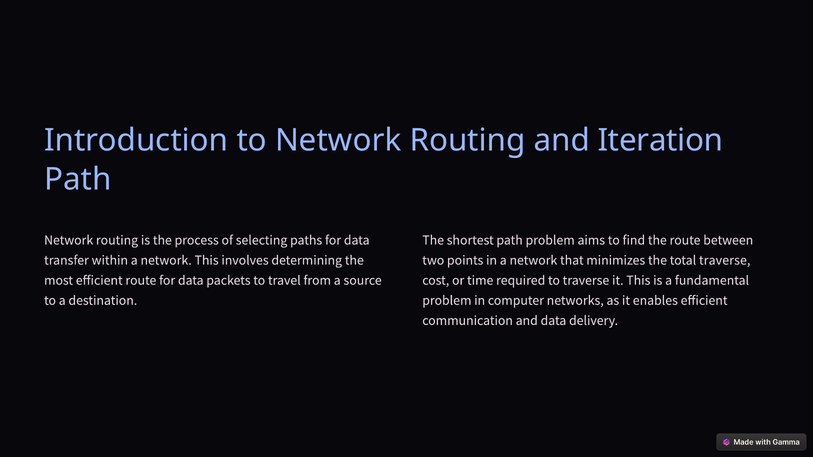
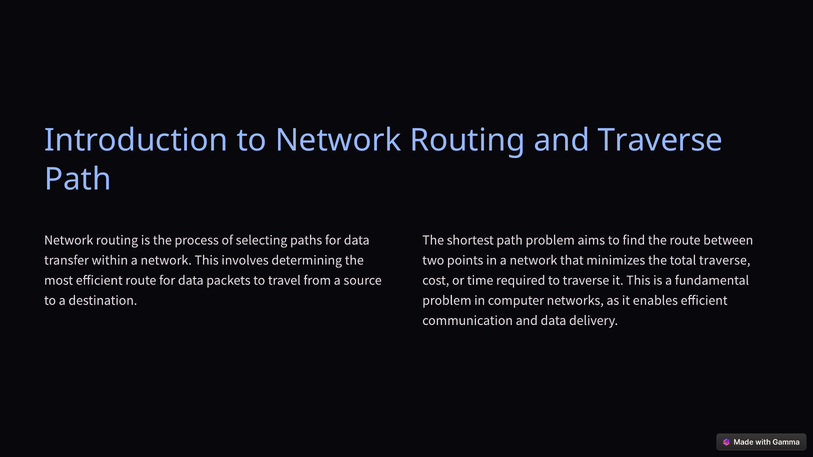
and Iteration: Iteration -> Traverse (660, 141)
